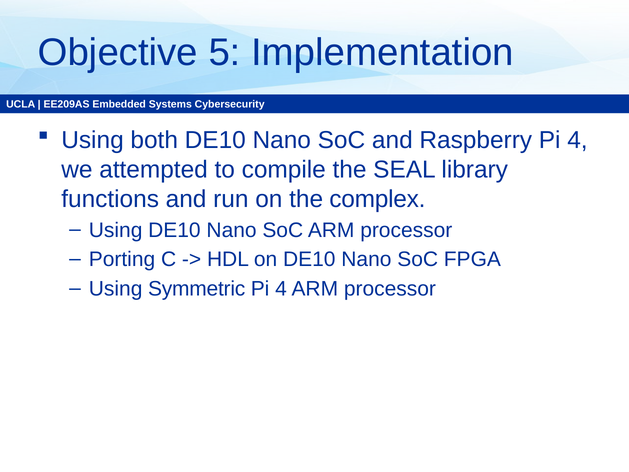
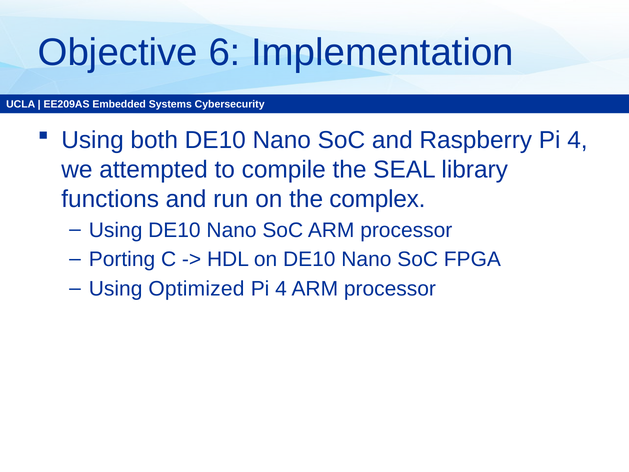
5: 5 -> 6 (225, 52)
Symmetric: Symmetric -> Optimized (196, 289)
